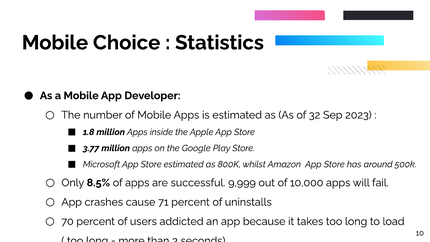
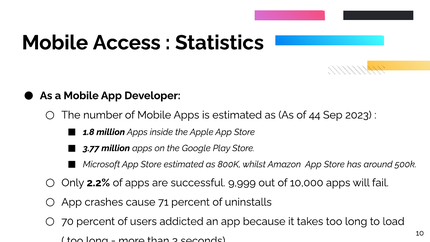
Choice: Choice -> Access (127, 43)
32: 32 -> 44 (315, 115)
8.5%: 8.5% -> 2.2% (98, 183)
